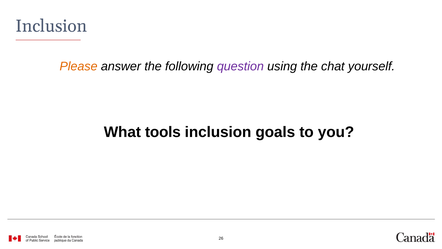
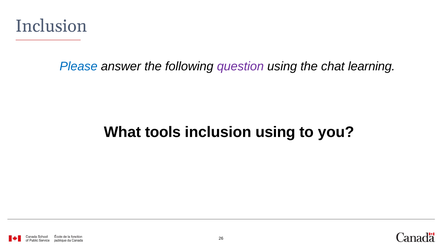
Please colour: orange -> blue (79, 66)
yourself: yourself -> learning (372, 66)
inclusion goals: goals -> using (275, 132)
